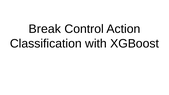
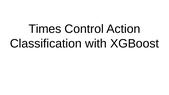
Break: Break -> Times (45, 29)
